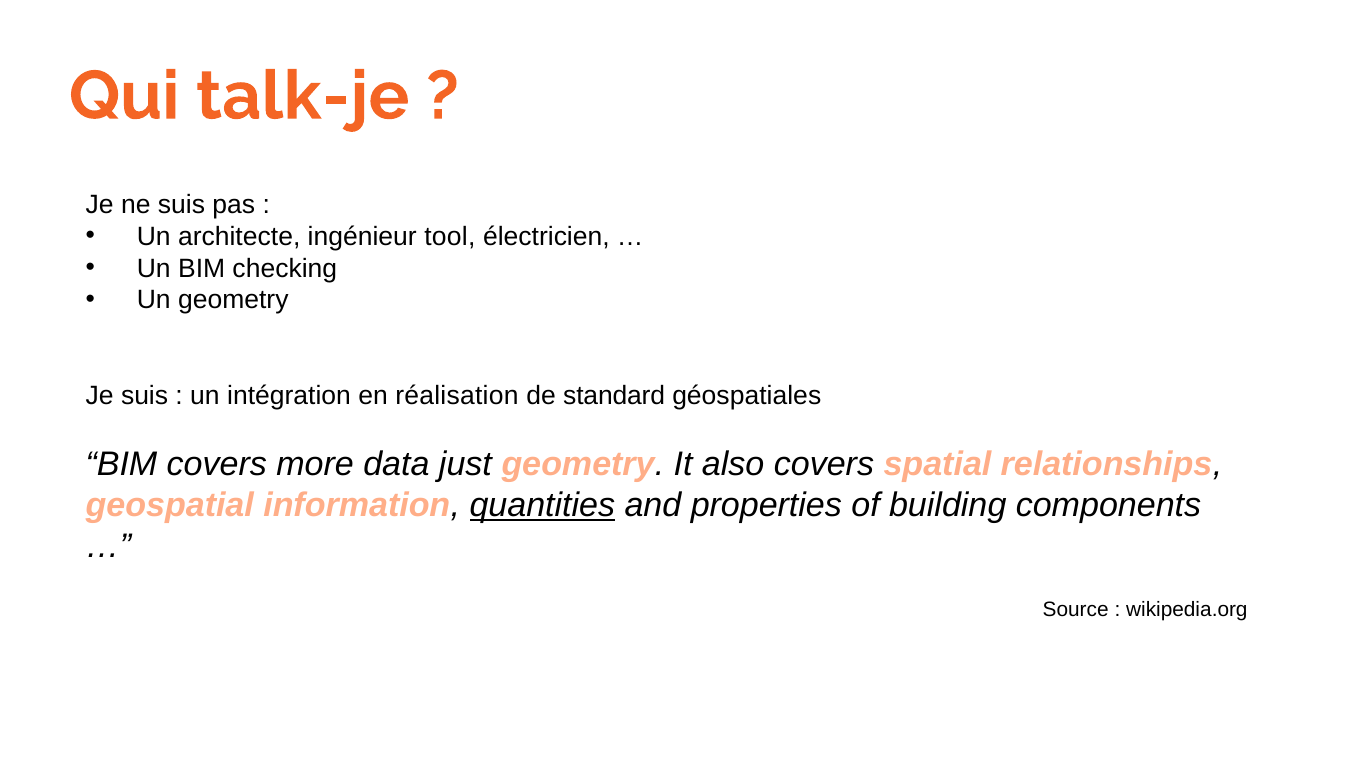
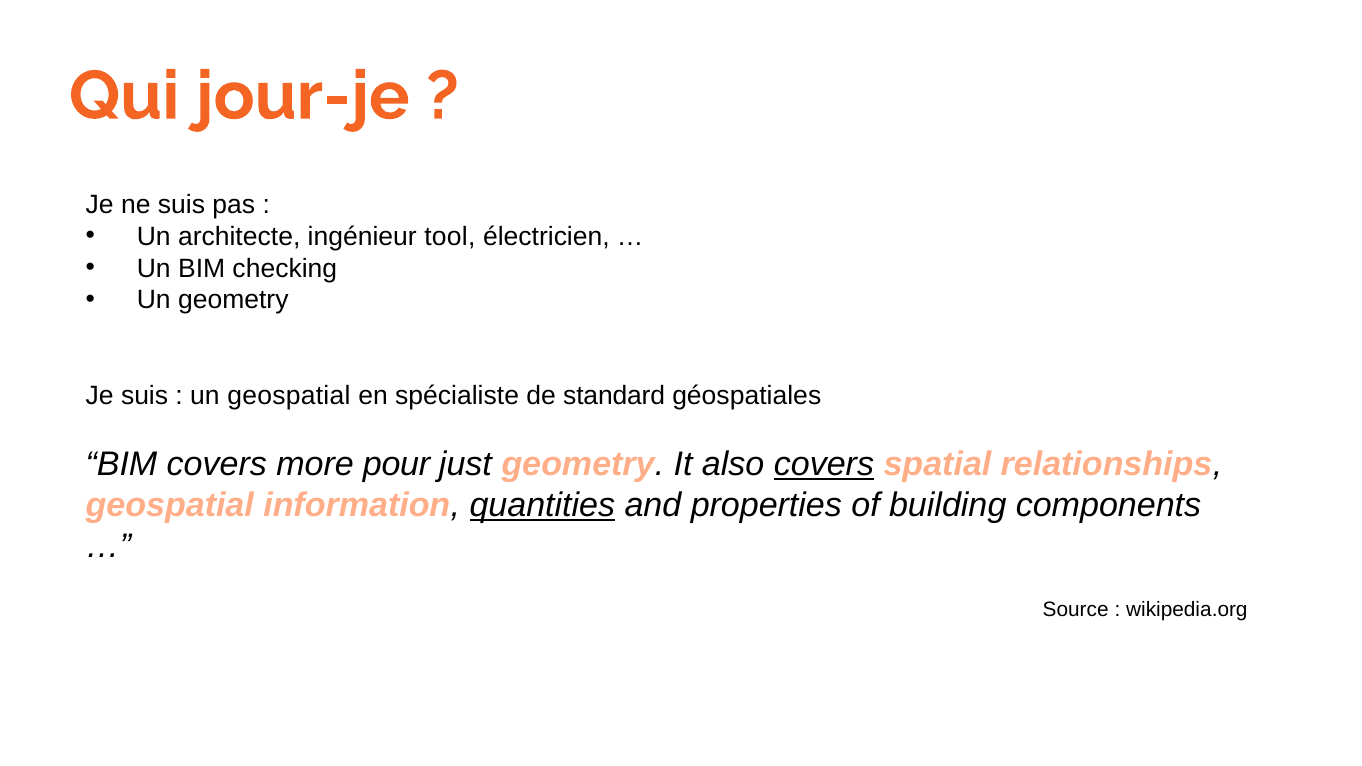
talk-je: talk-je -> jour-je (303, 96)
un intégration: intégration -> geospatial (289, 396)
réalisation: réalisation -> spécialiste (457, 396)
data: data -> pour (397, 464)
covers underline: none -> present (824, 464)
